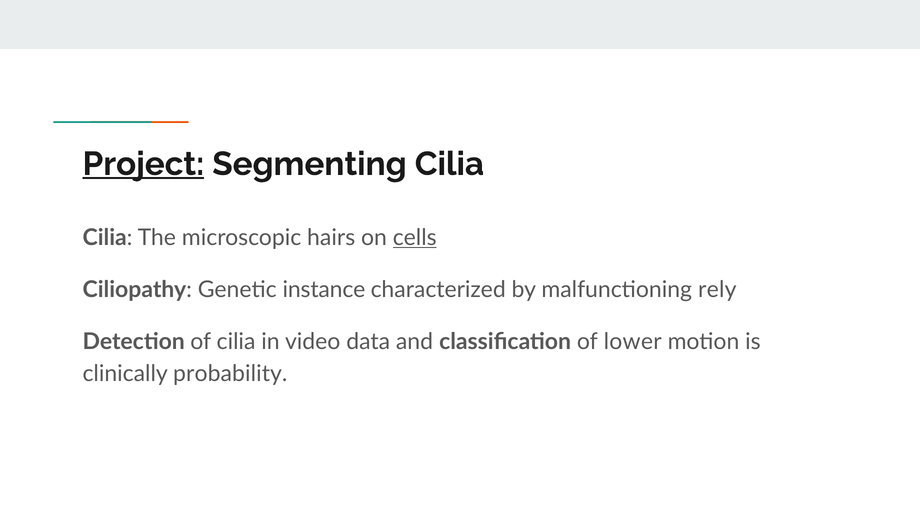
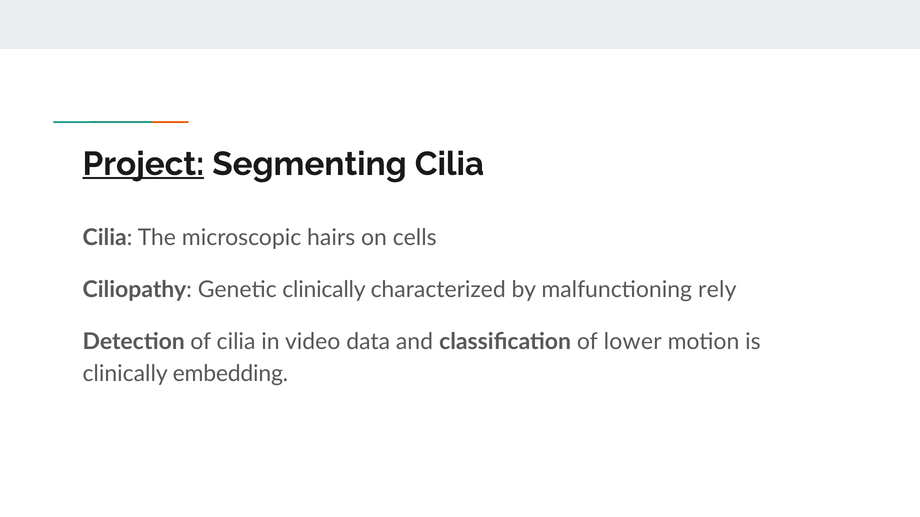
cells underline: present -> none (415, 238)
Genetic instance: instance -> clinically (324, 290)
probability: probability -> embedding (230, 374)
